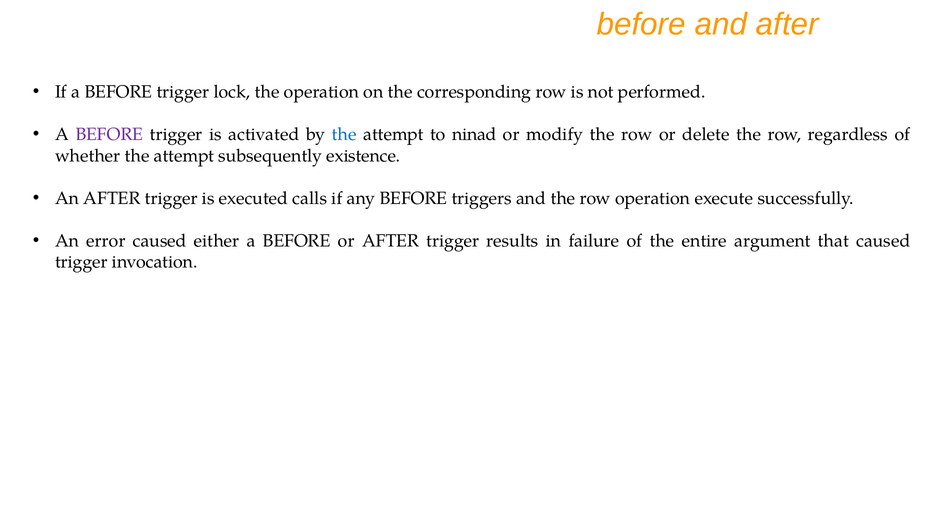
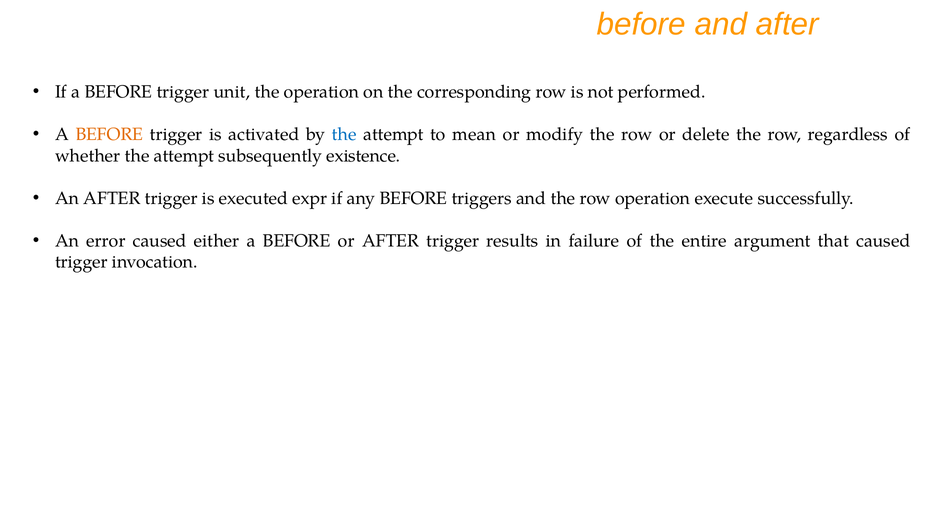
lock: lock -> unit (232, 92)
BEFORE colour: purple -> orange (109, 135)
ninad: ninad -> mean (474, 135)
calls: calls -> expr (310, 198)
